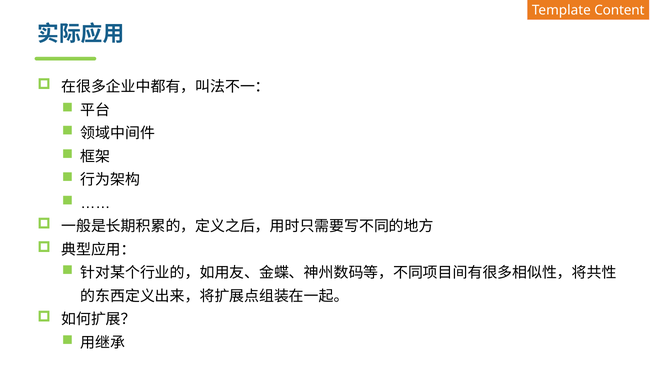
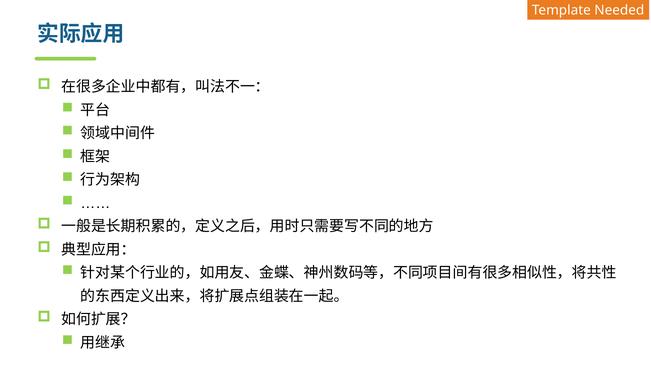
Content: Content -> Needed (619, 10)
